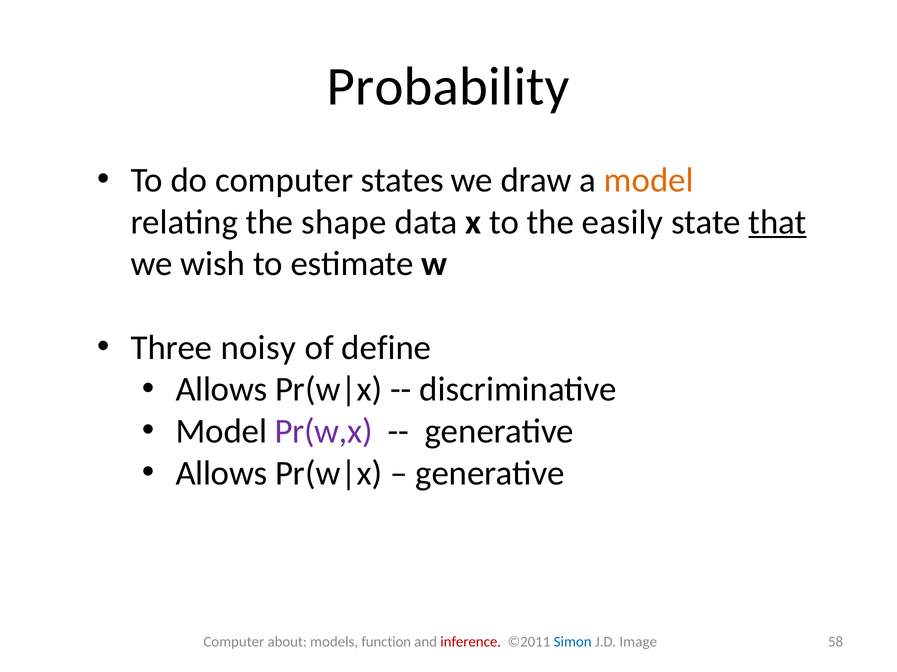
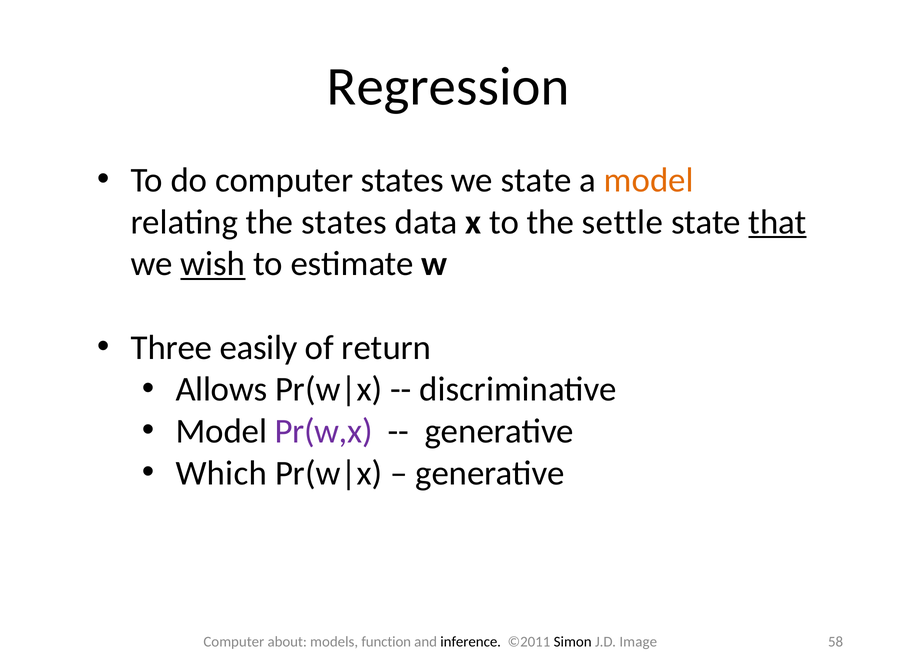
Probability: Probability -> Regression (448, 87)
we draw: draw -> state (536, 180)
the shape: shape -> states (344, 222)
easily: easily -> settle (623, 222)
wish underline: none -> present (213, 264)
noisy: noisy -> easily (259, 348)
define: define -> return (386, 348)
Allows: Allows -> Which (221, 474)
inference colour: red -> black (471, 642)
Simon colour: blue -> black (573, 642)
